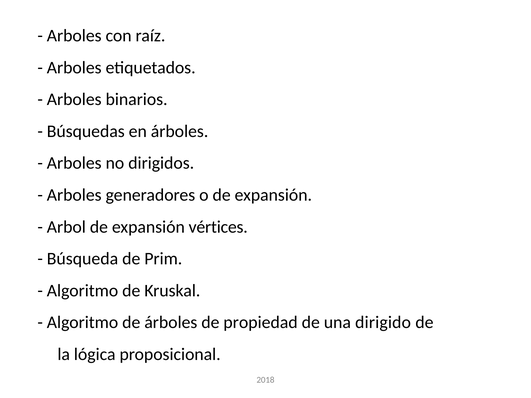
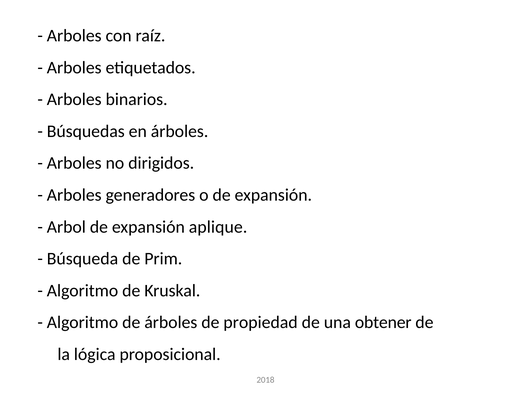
vértices: vértices -> aplique (218, 227)
dirigido: dirigido -> obtener (383, 323)
